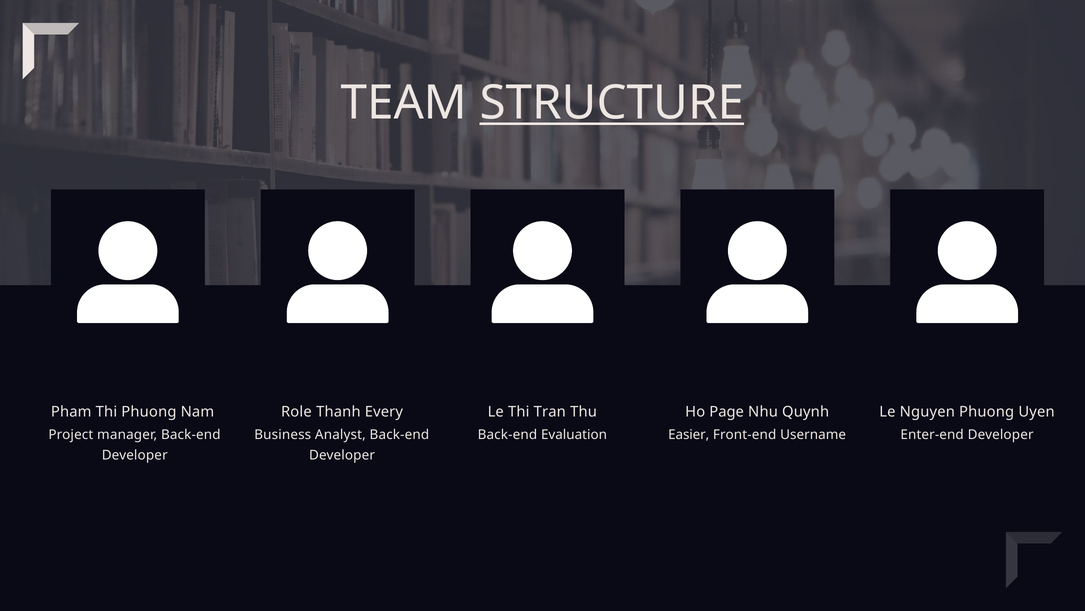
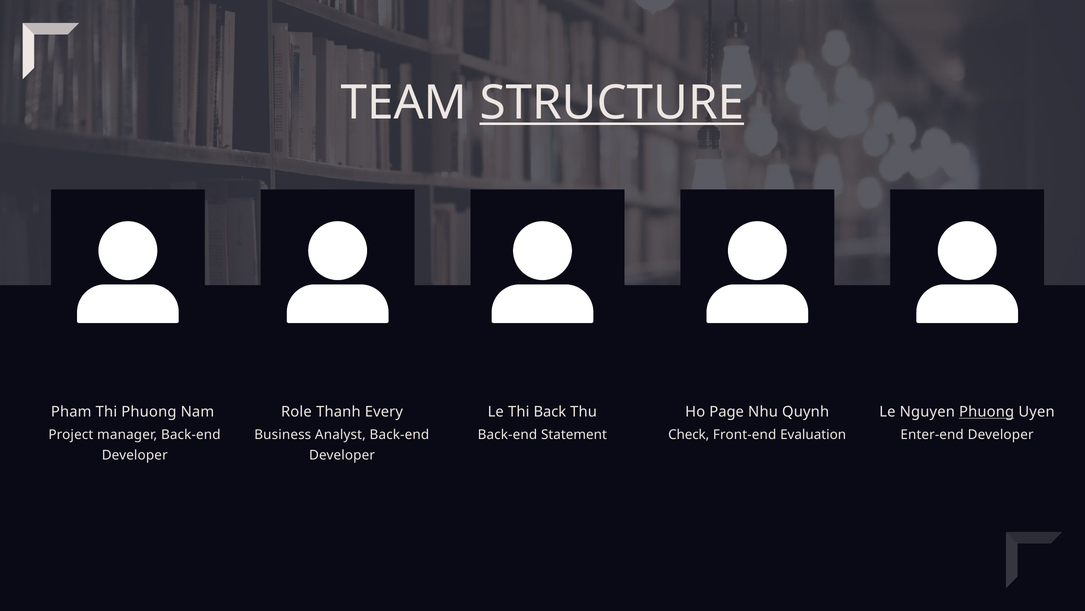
Tran: Tran -> Back (550, 411)
Phuong underline: none -> present (987, 411)
Evaluation: Evaluation -> Statement (574, 434)
Easier: Easier -> Check (689, 434)
Username: Username -> Evaluation (813, 434)
